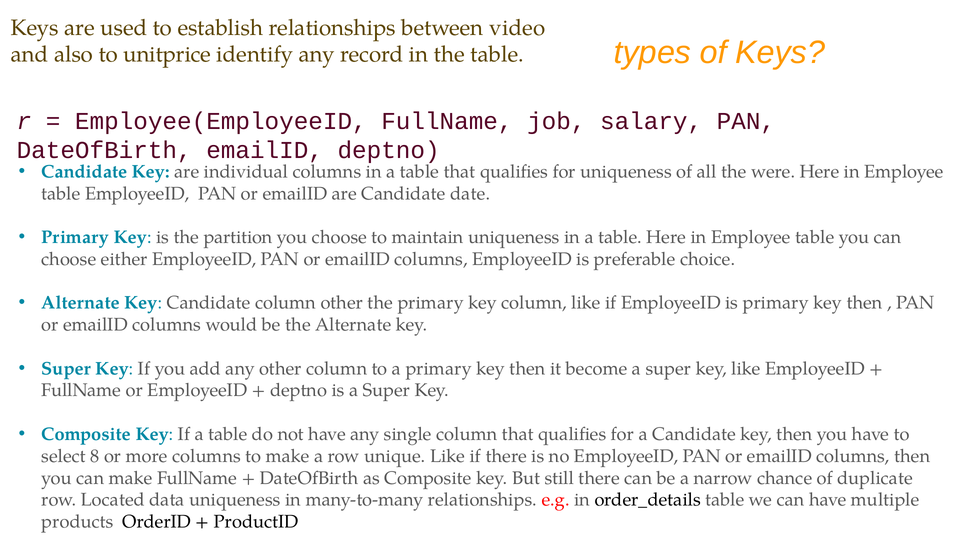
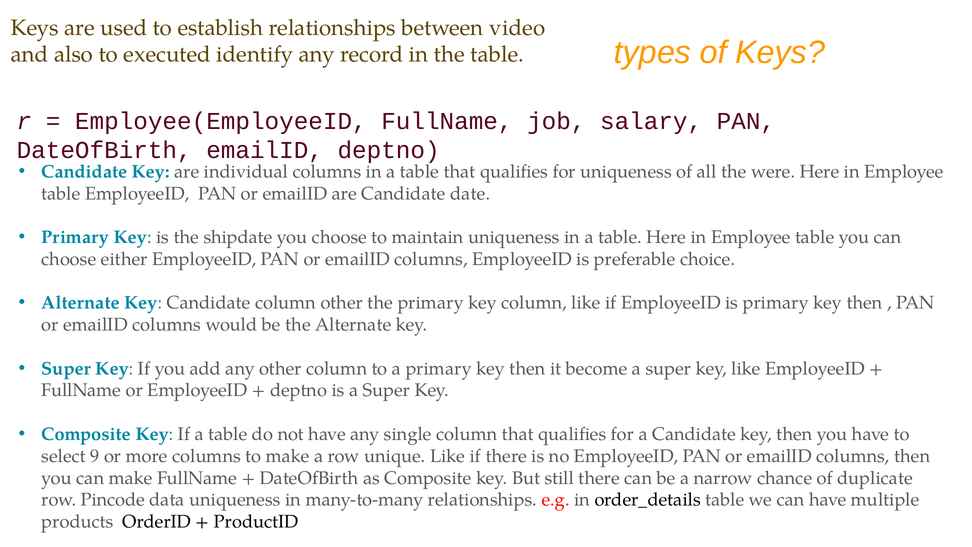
unitprice: unitprice -> executed (167, 55)
partition: partition -> shipdate (238, 237)
8: 8 -> 9 (95, 456)
Located: Located -> Pincode (113, 500)
